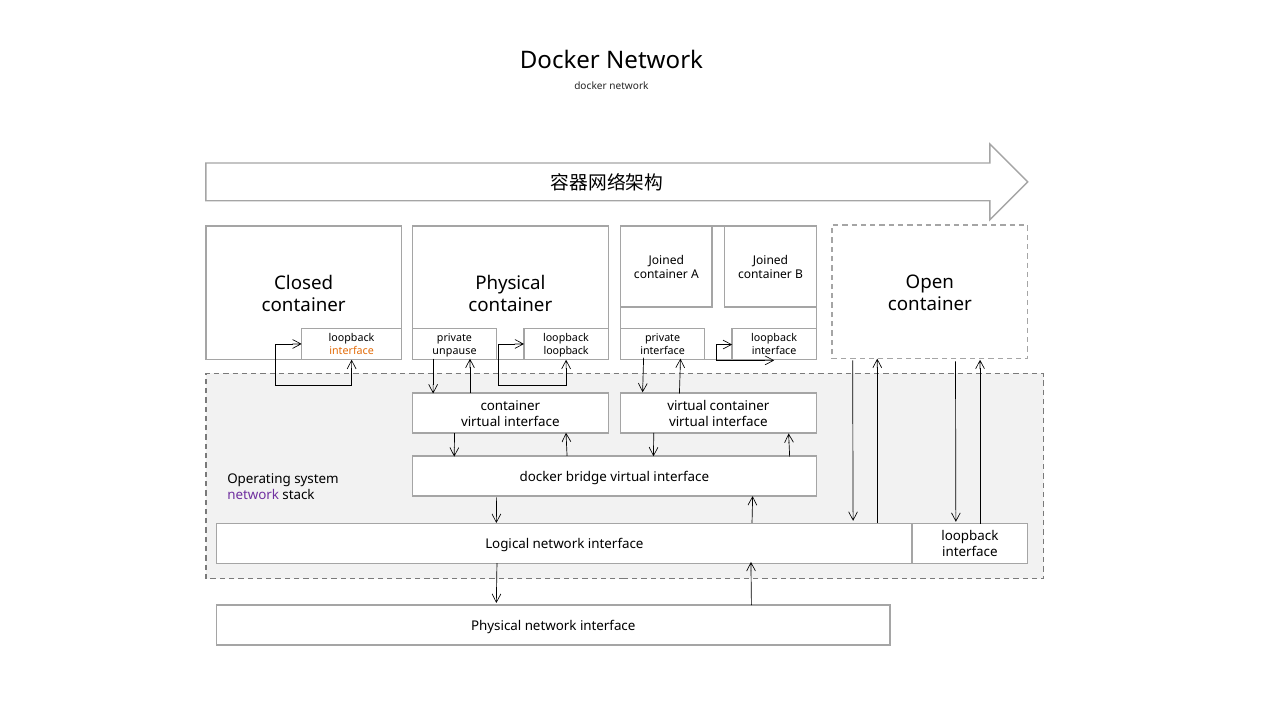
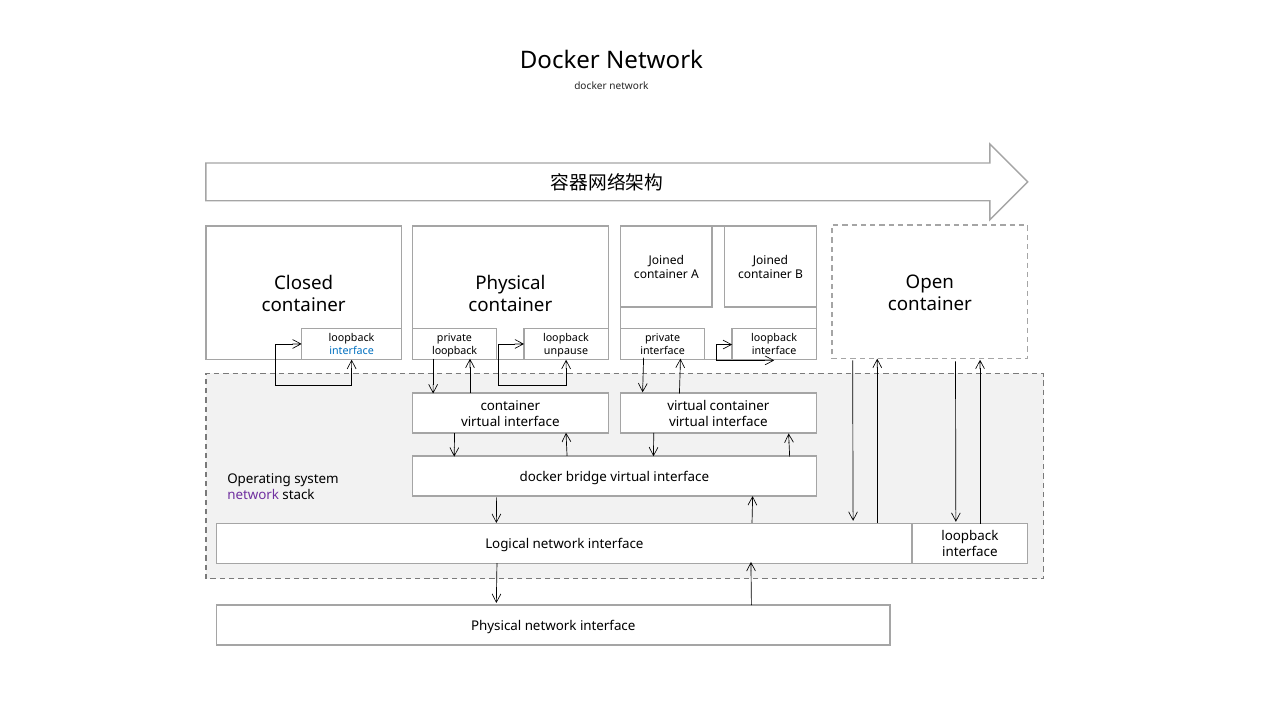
interface colour: orange -> blue (352, 351)
unpause: unpause -> loopback (455, 351)
loopback: loopback -> unpause (566, 351)
